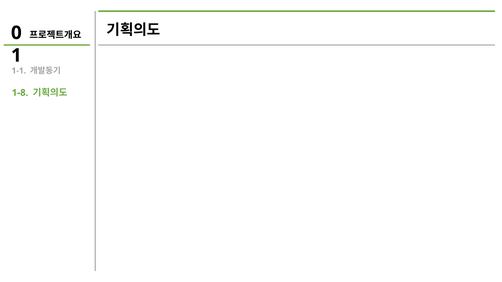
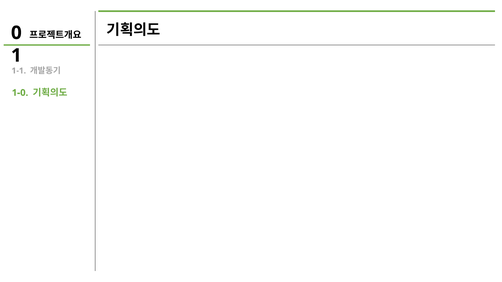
1-8: 1-8 -> 1-0 (20, 93)
